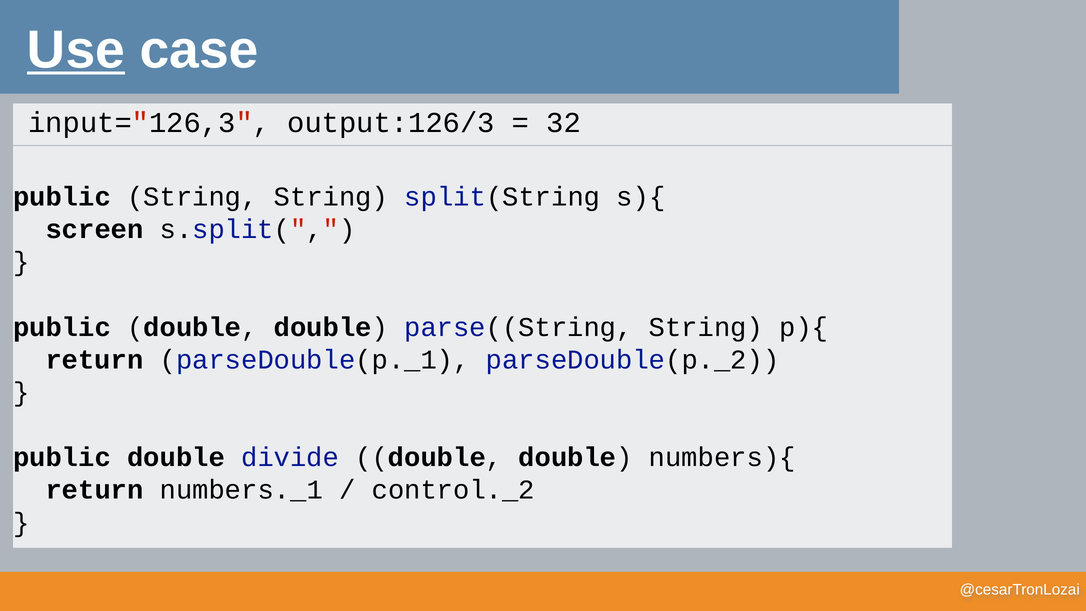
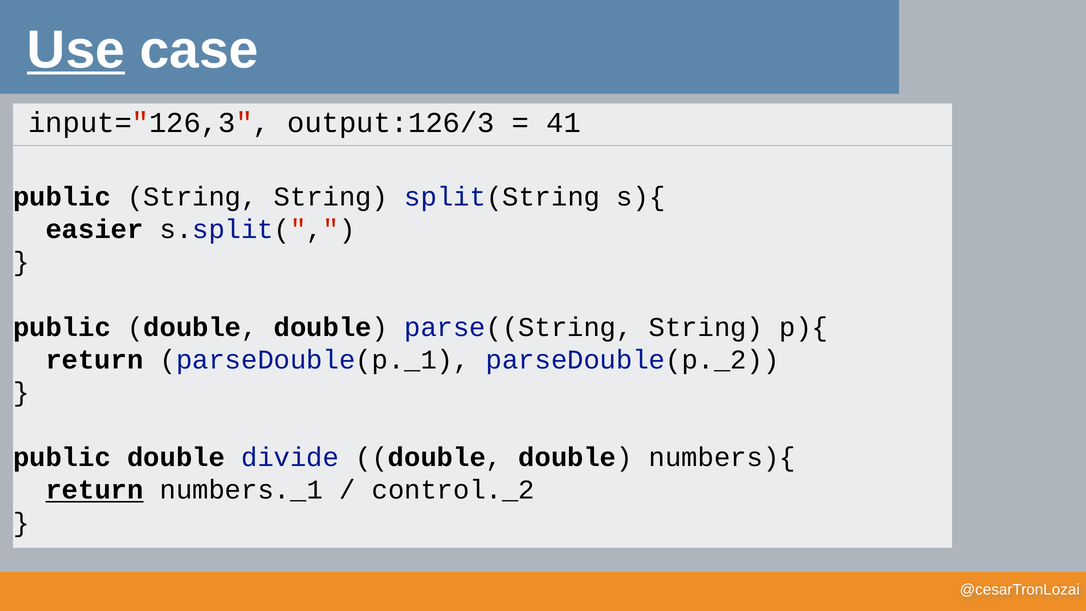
32: 32 -> 41 (564, 123)
screen: screen -> easier (95, 229)
return underline: none -> present (95, 490)
